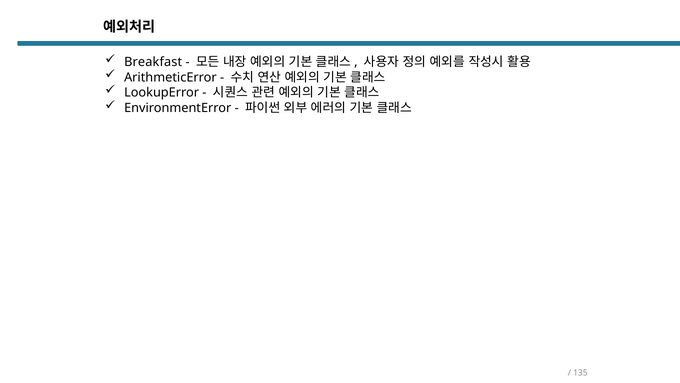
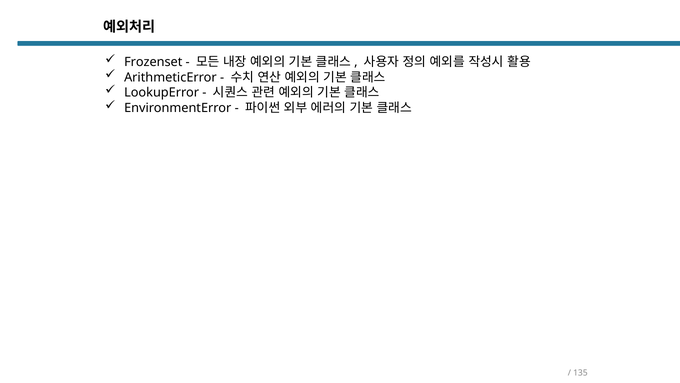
Breakfast: Breakfast -> Frozenset (153, 62)
